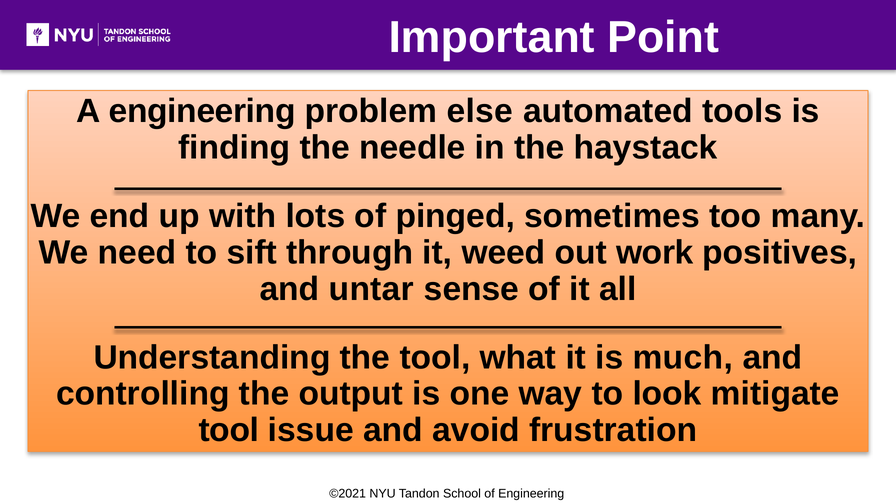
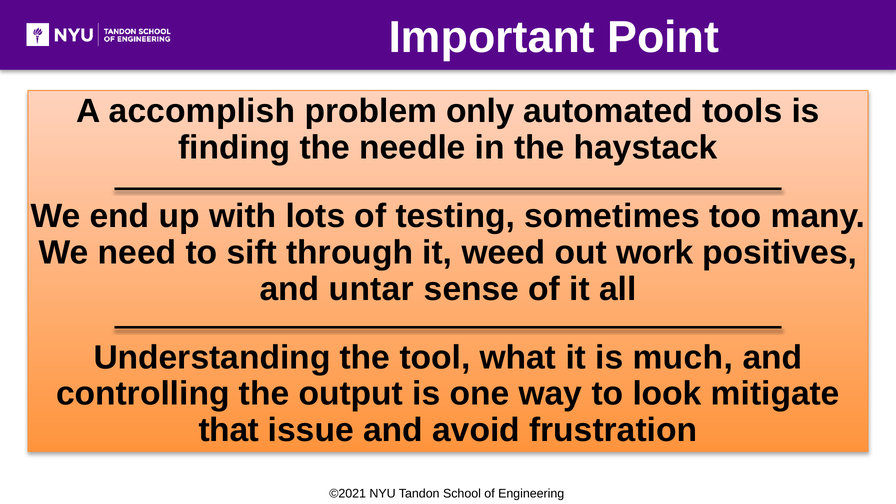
A engineering: engineering -> accomplish (202, 111)
else: else -> only (480, 111)
pinged: pinged -> testing (455, 216)
tool: tool -> that (229, 430)
